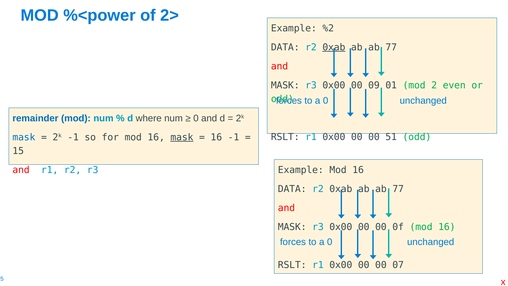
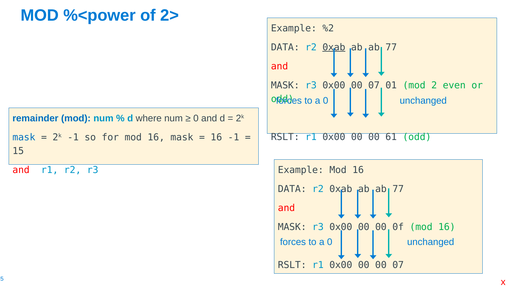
0x00 00 09: 09 -> 07 (374, 85)
51: 51 -> 61 (391, 137)
mask underline: present -> none (182, 137)
